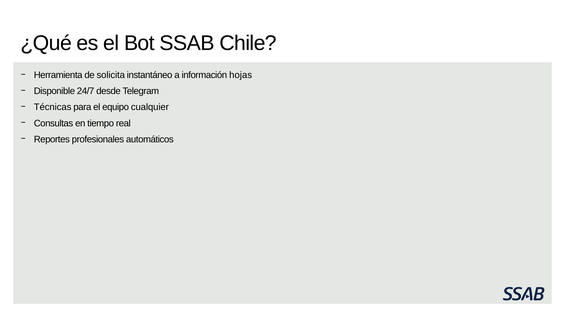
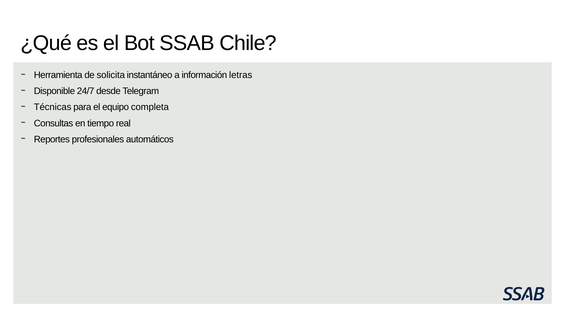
hojas: hojas -> letras (241, 75)
cualquier: cualquier -> completa (150, 107)
